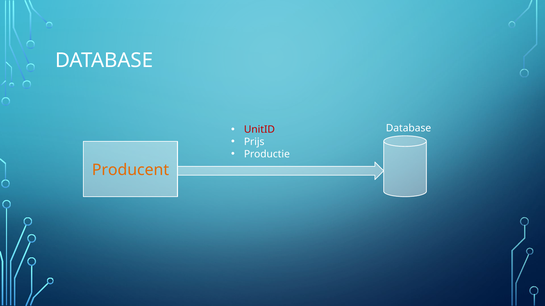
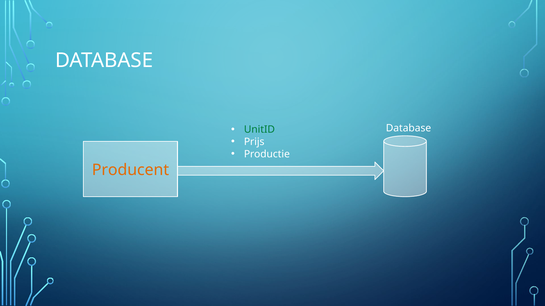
UnitID colour: red -> green (259, 130)
